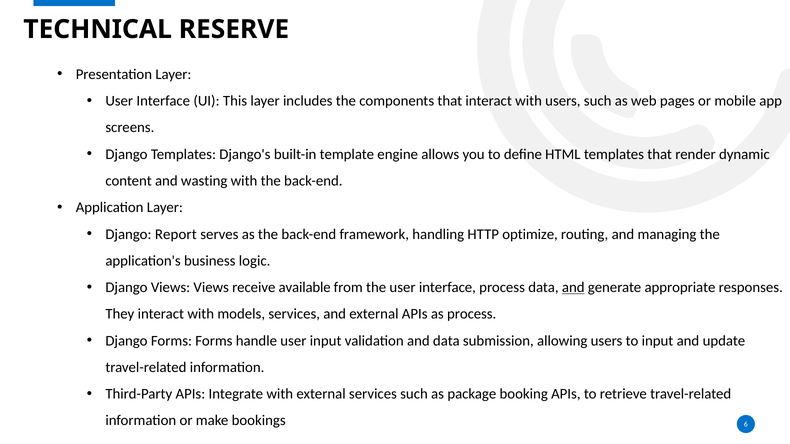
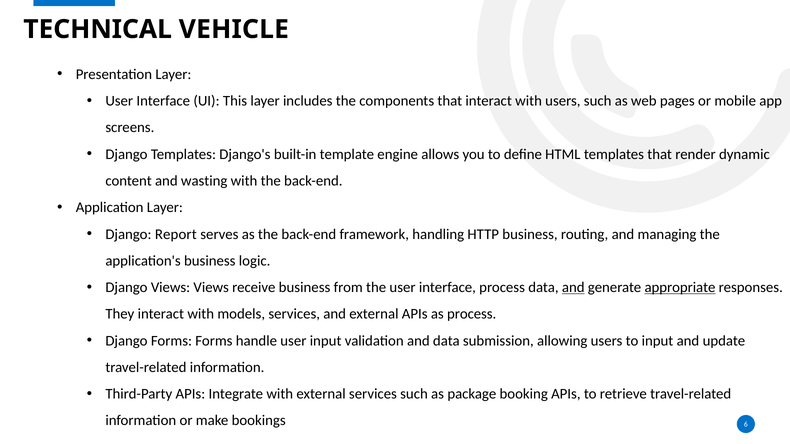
RESERVE: RESERVE -> VEHICLE (234, 29)
HTTP optimize: optimize -> business (530, 234)
receive available: available -> business (305, 288)
appropriate underline: none -> present (680, 288)
